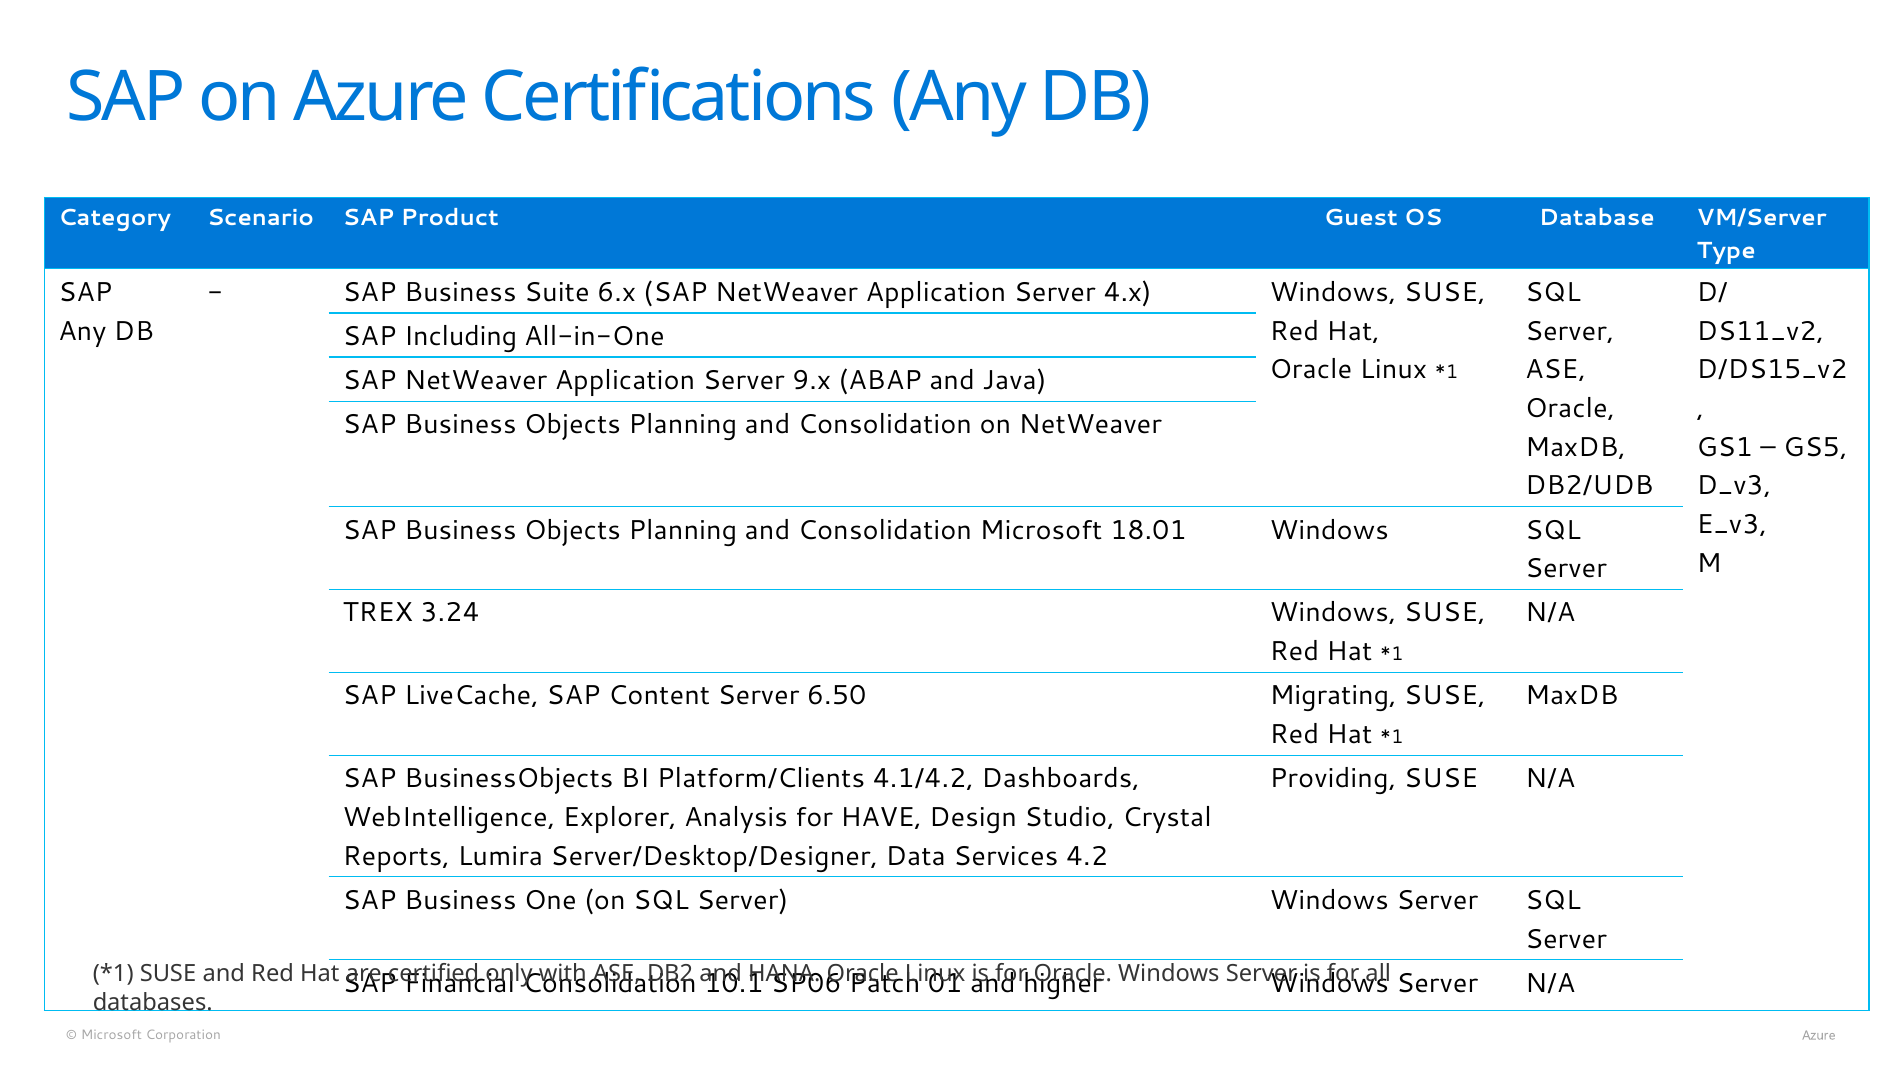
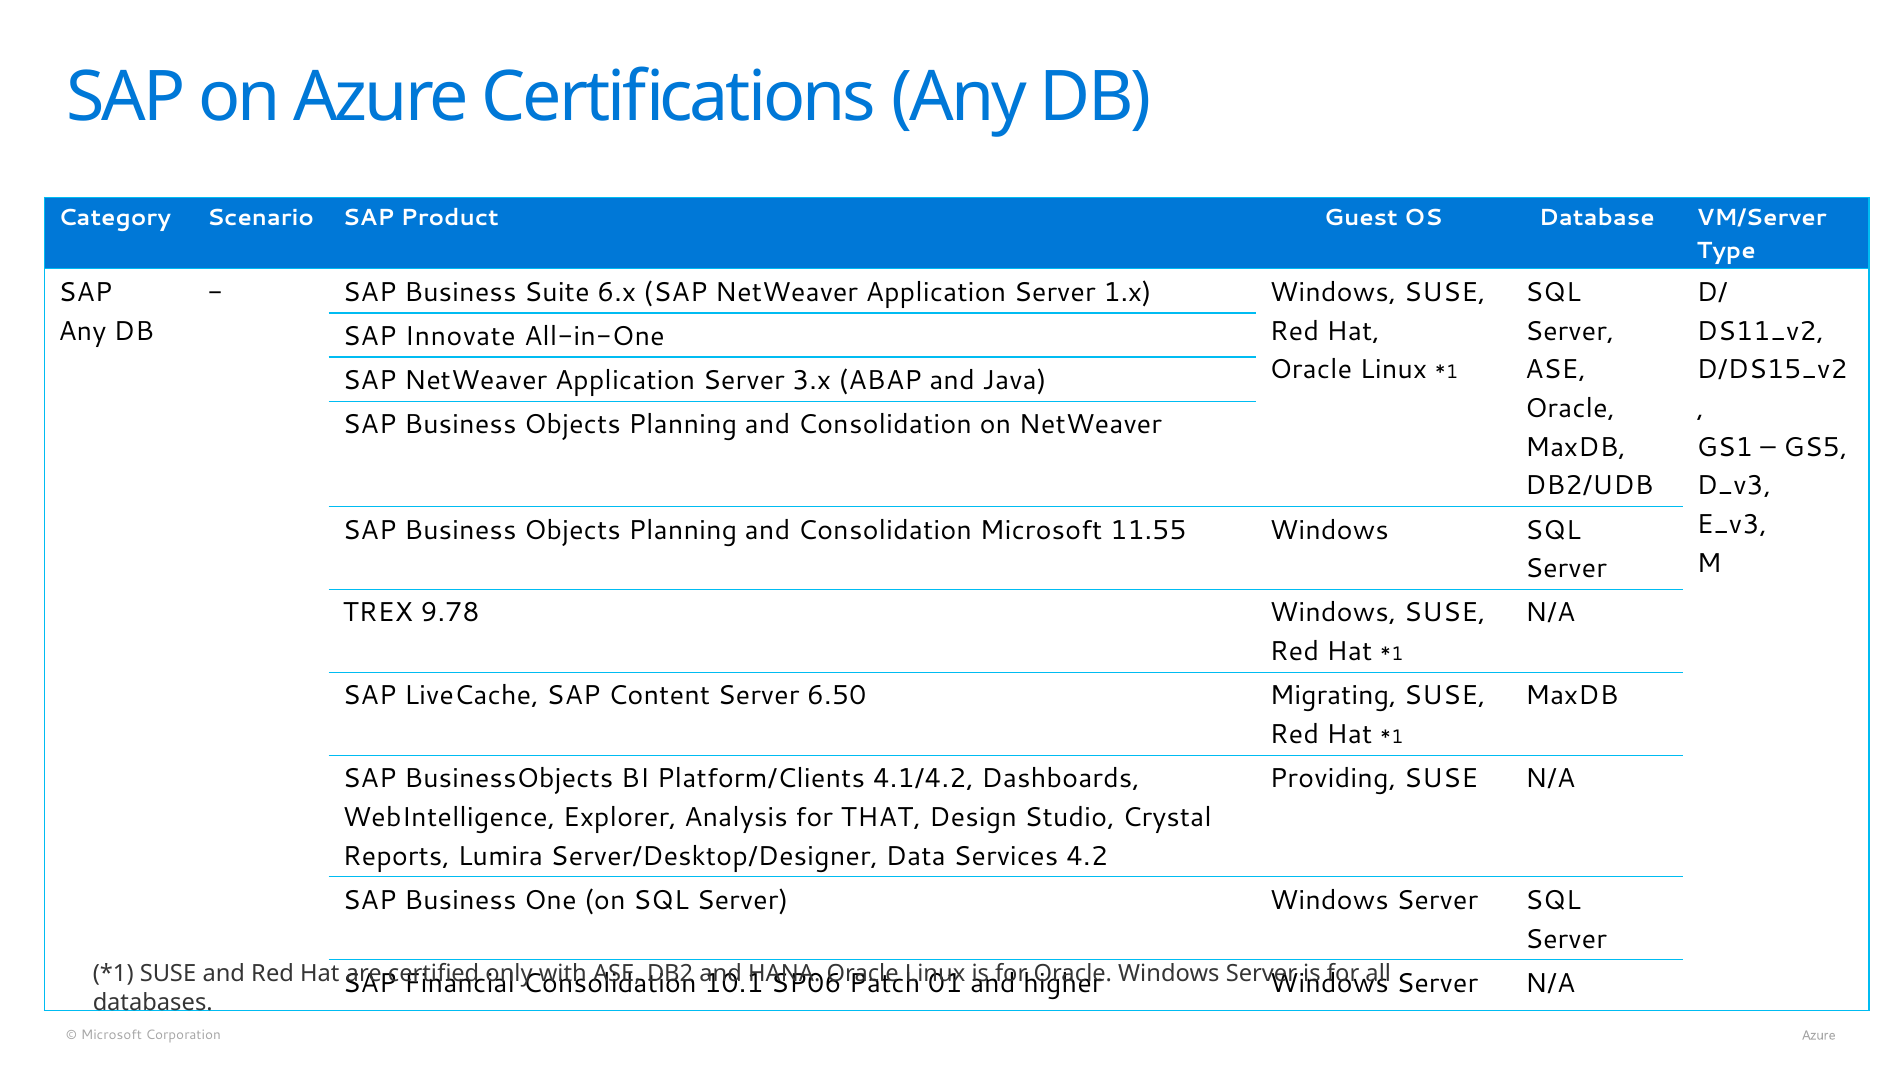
4.x: 4.x -> 1.x (1128, 292)
Including: Including -> Innovate (460, 336)
9.x: 9.x -> 3.x (812, 381)
18.01: 18.01 -> 11.55 (1148, 530)
3.24: 3.24 -> 9.78 (450, 613)
HAVE: HAVE -> THAT (881, 817)
